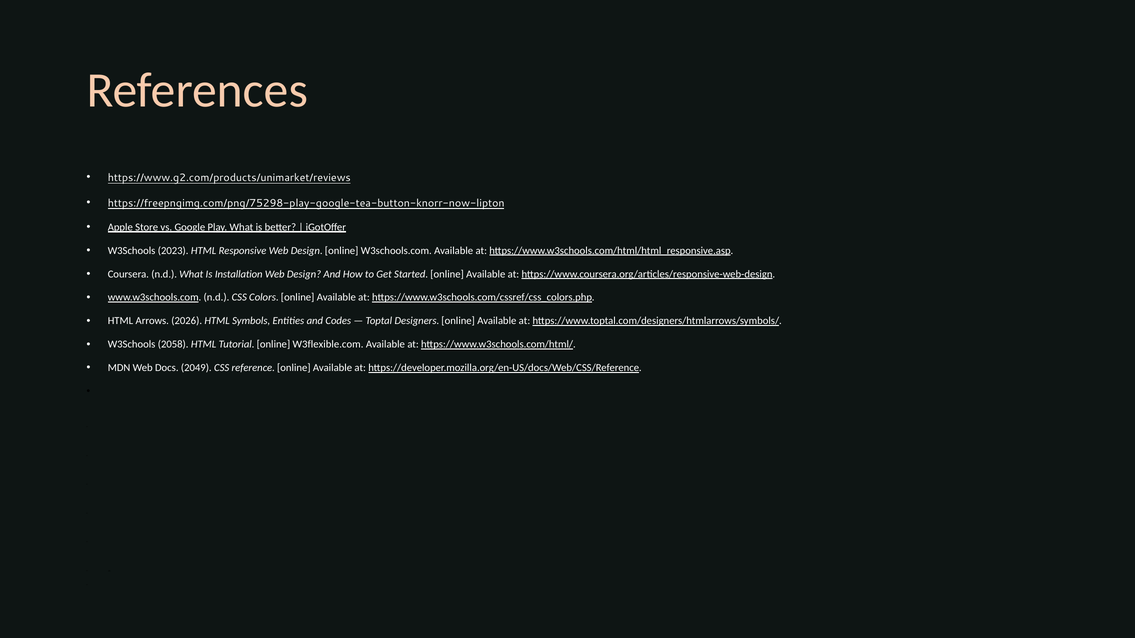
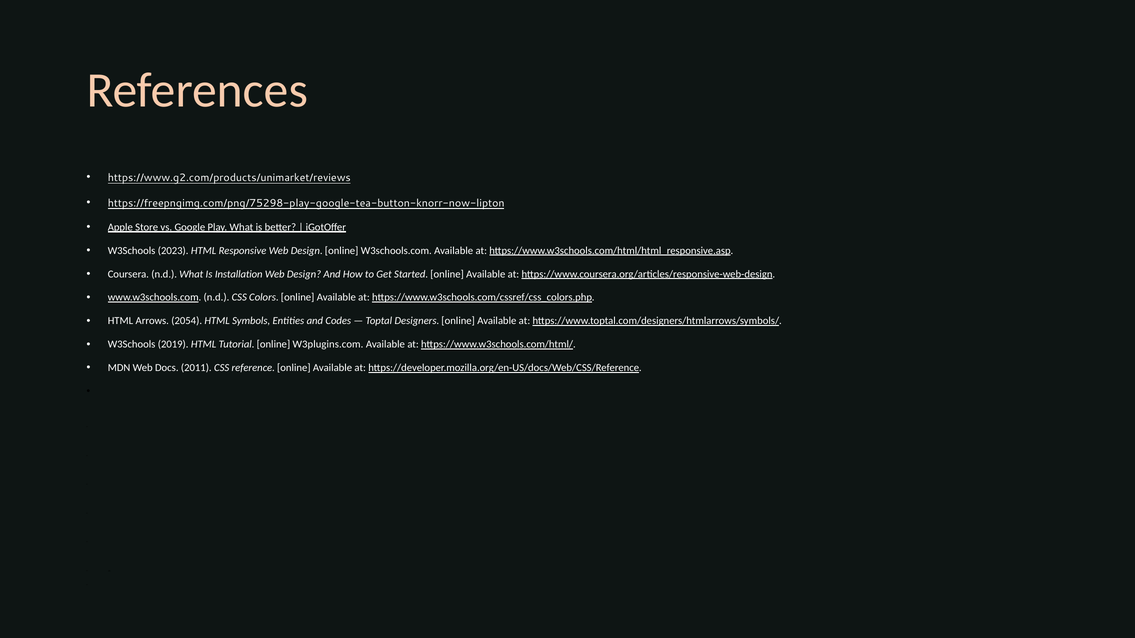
2026: 2026 -> 2054 (187, 321)
2058: 2058 -> 2019 (173, 345)
W3flexible.com: W3flexible.com -> W3plugins.com (328, 345)
2049: 2049 -> 2011 (196, 368)
